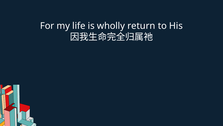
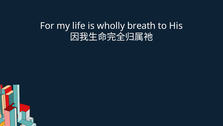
return: return -> breath (141, 26)
